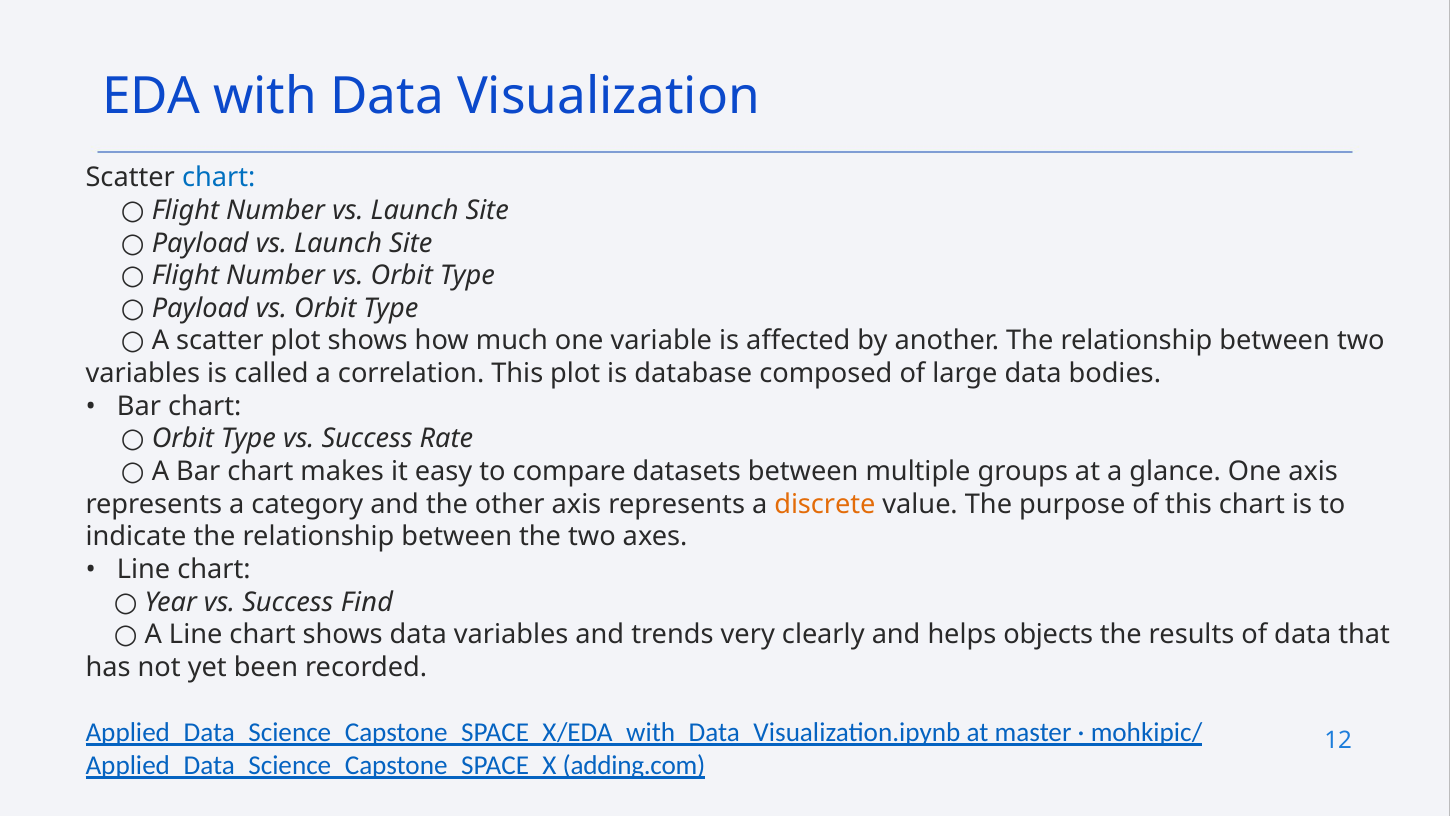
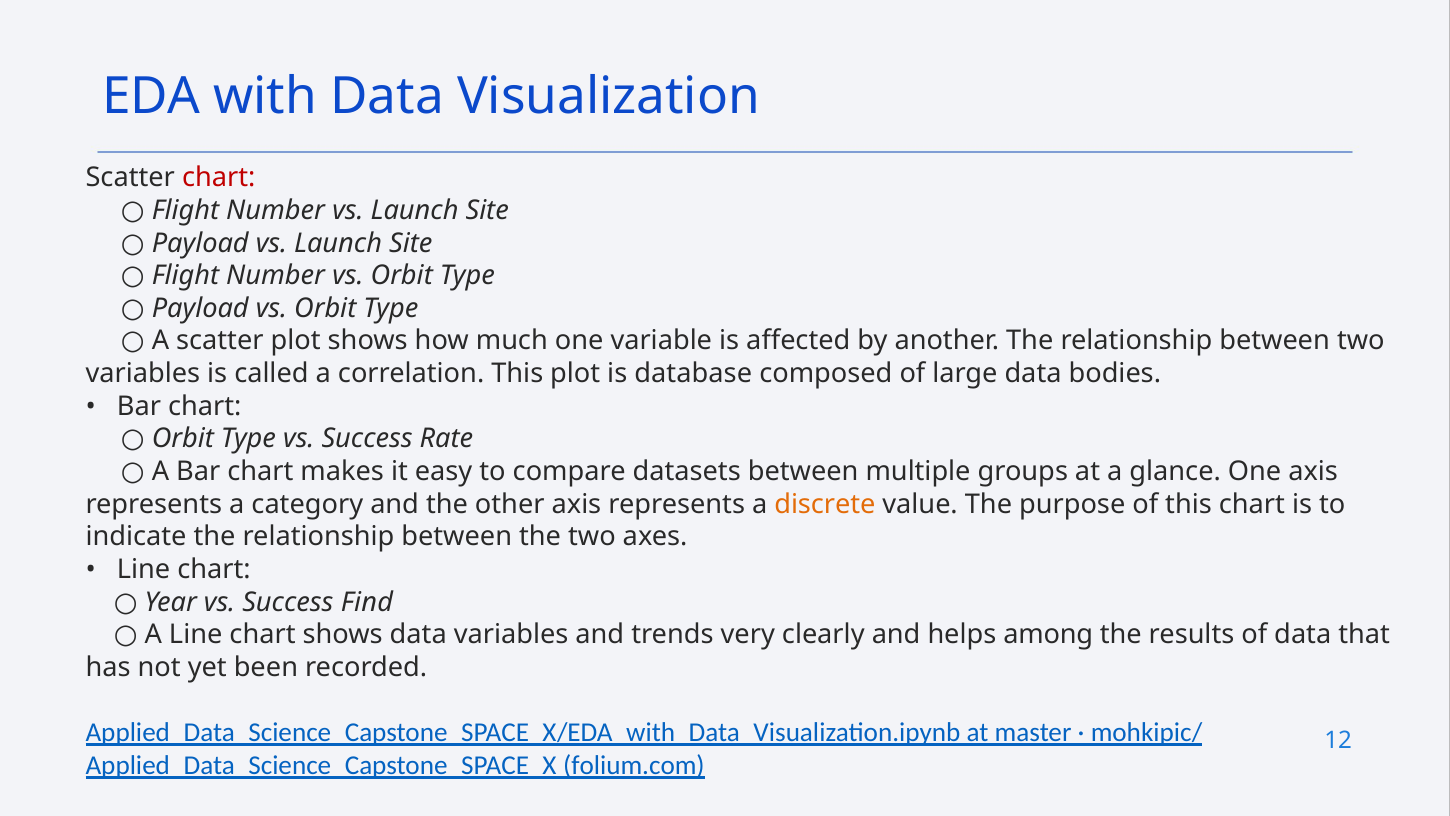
chart colour: blue -> red (219, 178)
objects: objects -> among (1048, 634)
adding.com: adding.com -> folium.com (634, 766)
